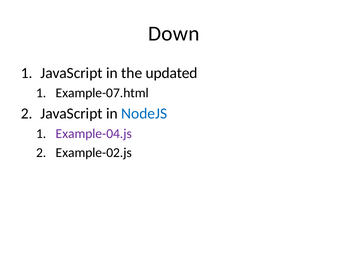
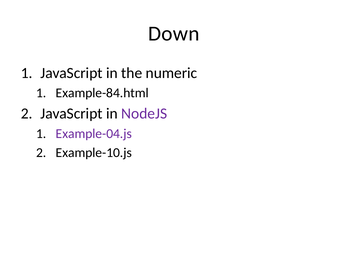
updated: updated -> numeric (171, 73)
Example-07.html: Example-07.html -> Example-84.html (102, 93)
NodeJS colour: blue -> purple (144, 114)
Example-02.js: Example-02.js -> Example-10.js (94, 153)
